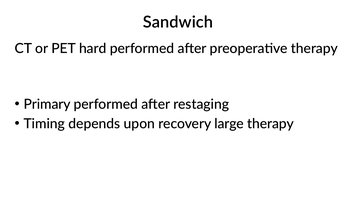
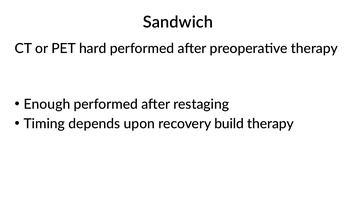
Primary: Primary -> Enough (47, 104)
large: large -> build (229, 124)
